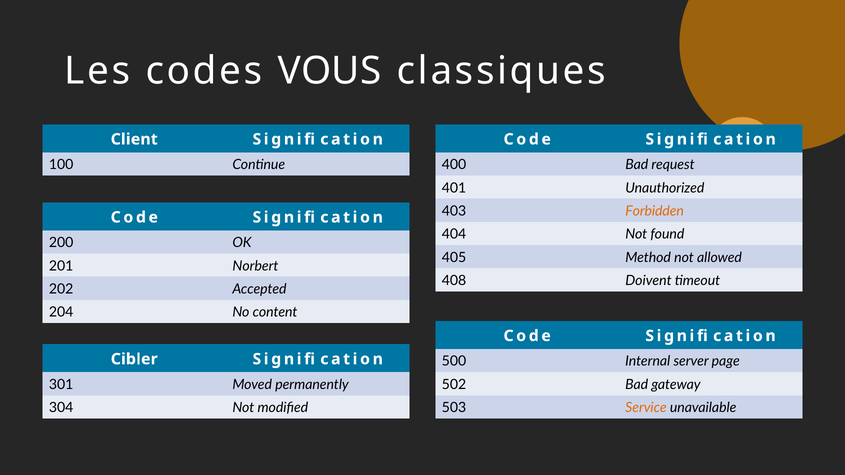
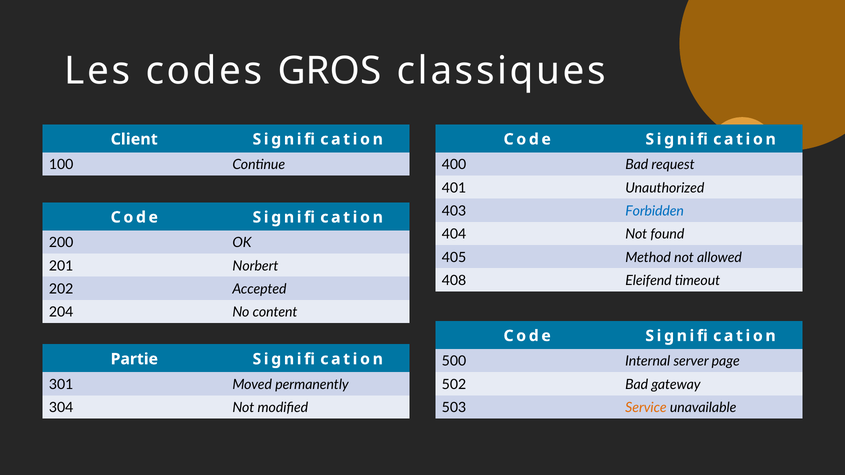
VOUS: VOUS -> GROS (330, 71)
Forbidden colour: orange -> blue (655, 211)
Doivent: Doivent -> Eleifend (648, 281)
Cibler: Cibler -> Partie (134, 359)
